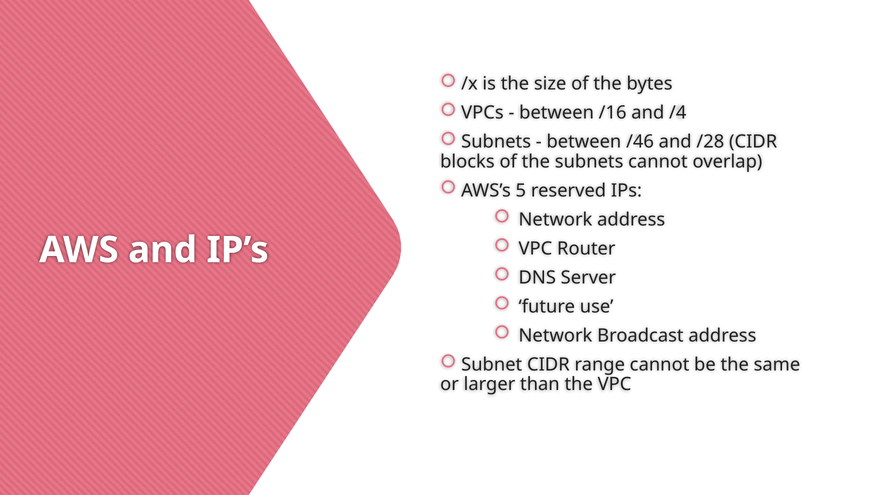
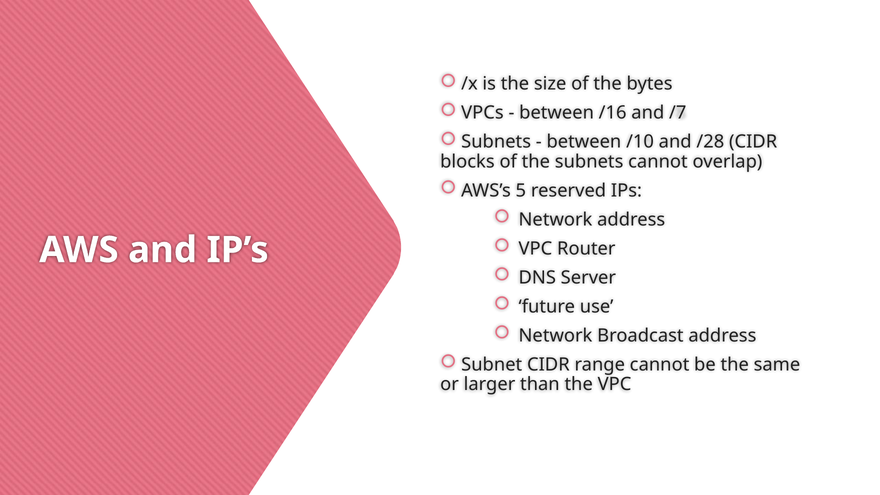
/4: /4 -> /7 (678, 113)
/46: /46 -> /10 (640, 142)
